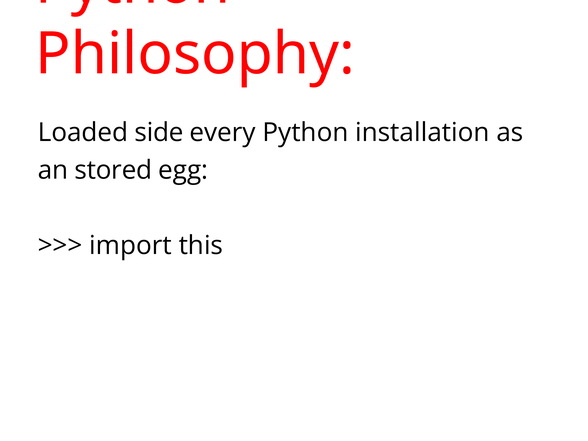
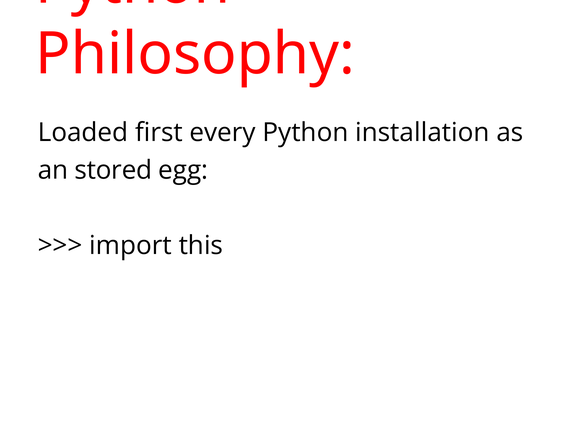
side: side -> first (159, 133)
